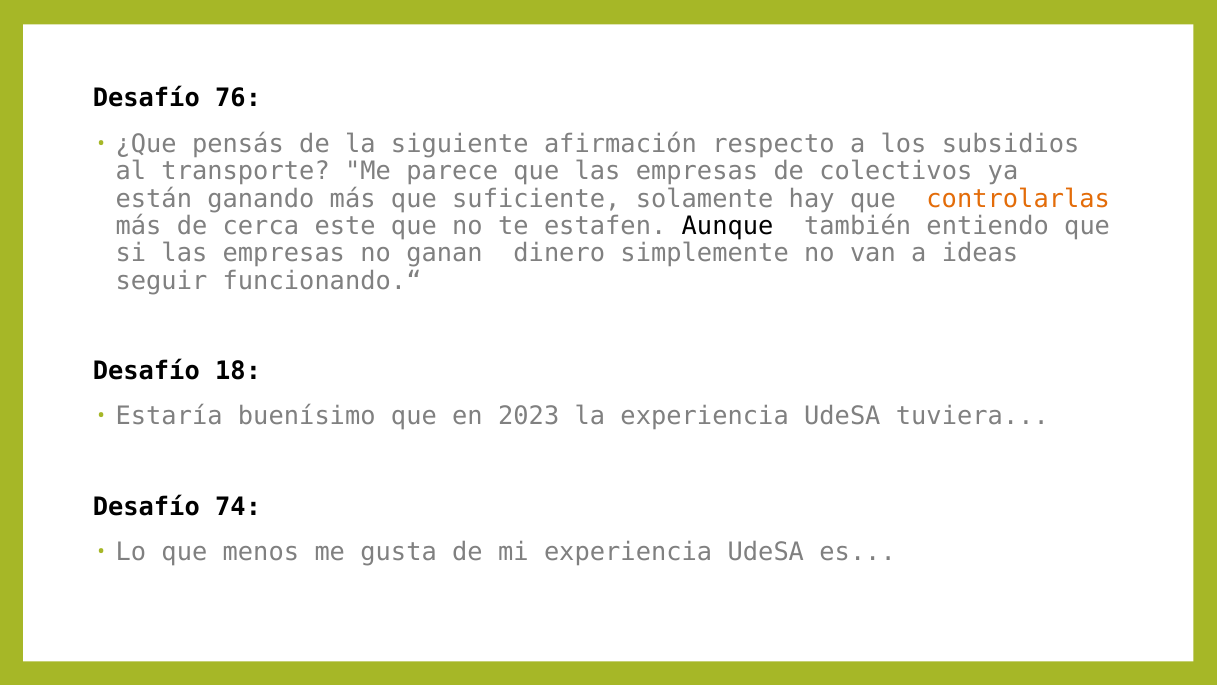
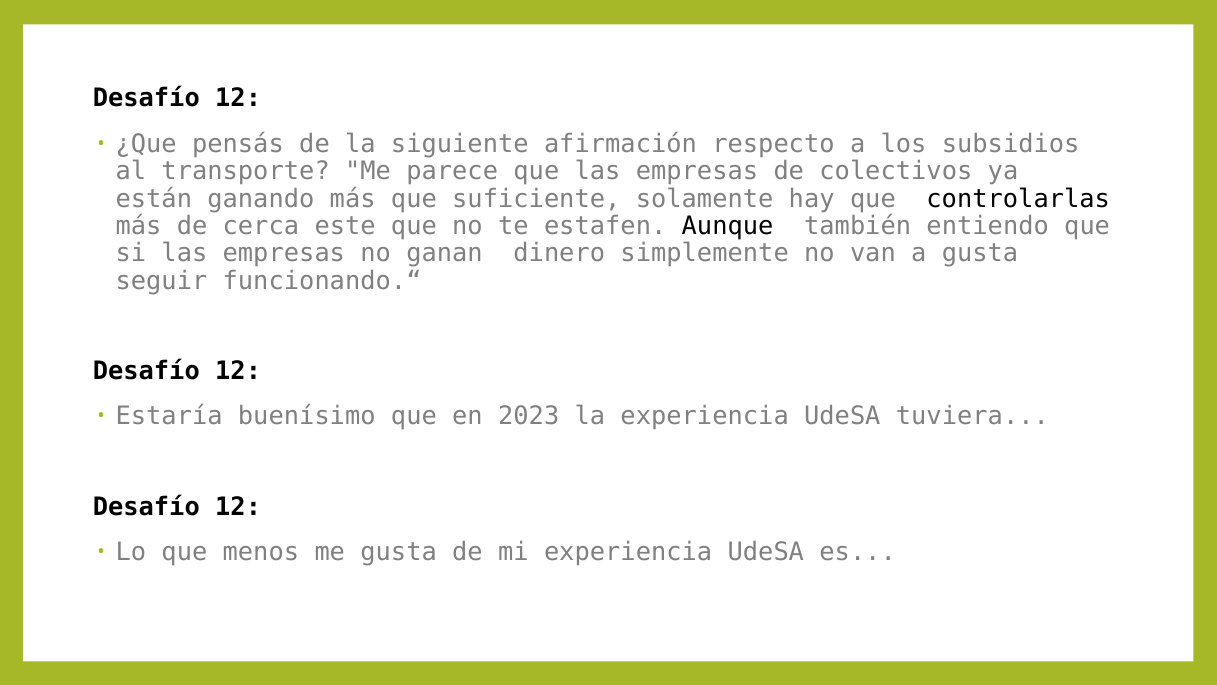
76: 76 -> 12 (238, 98)
controlarlas colour: orange -> black (1018, 199)
a ideas: ideas -> gusta (980, 253)
18: 18 -> 12 (238, 371)
74: 74 -> 12 (238, 507)
